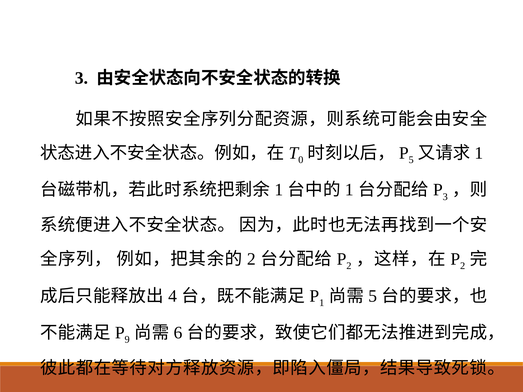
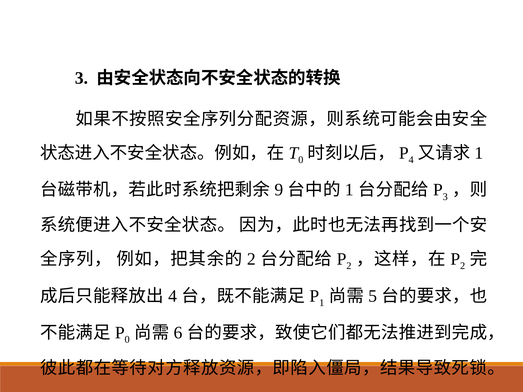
5: 5 -> 4 (411, 160)
1: 1 -> 9 (279, 190)
9: 9 -> 0 (127, 340)
